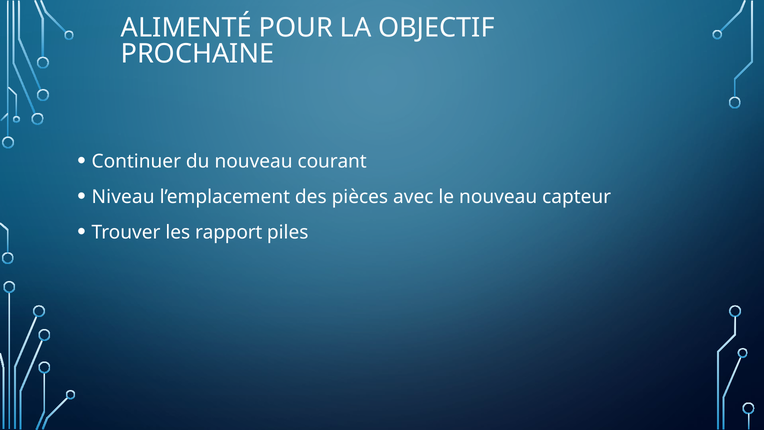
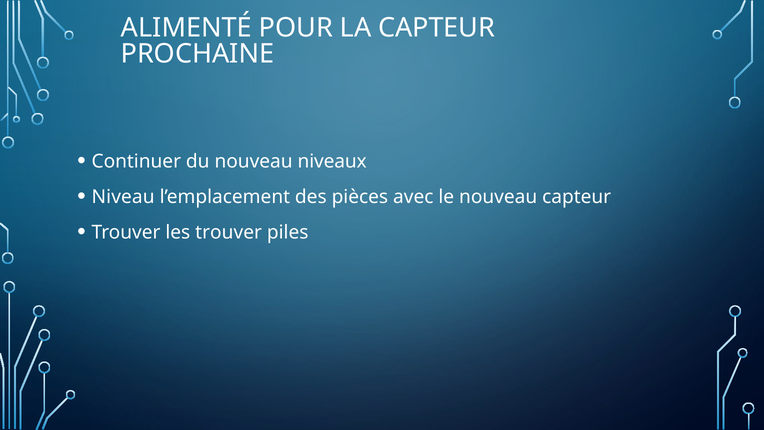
LA OBJECTIF: OBJECTIF -> CAPTEUR (437, 28)
courant: courant -> niveaux (332, 161)
les rapport: rapport -> trouver (229, 232)
